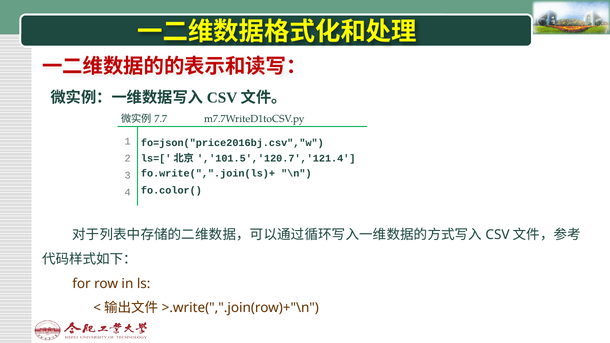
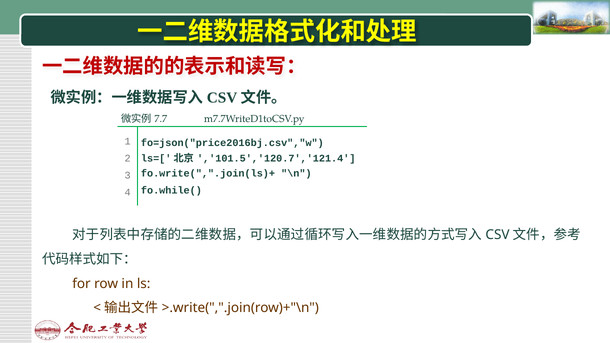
fo.color(: fo.color( -> fo.while( (171, 191)
